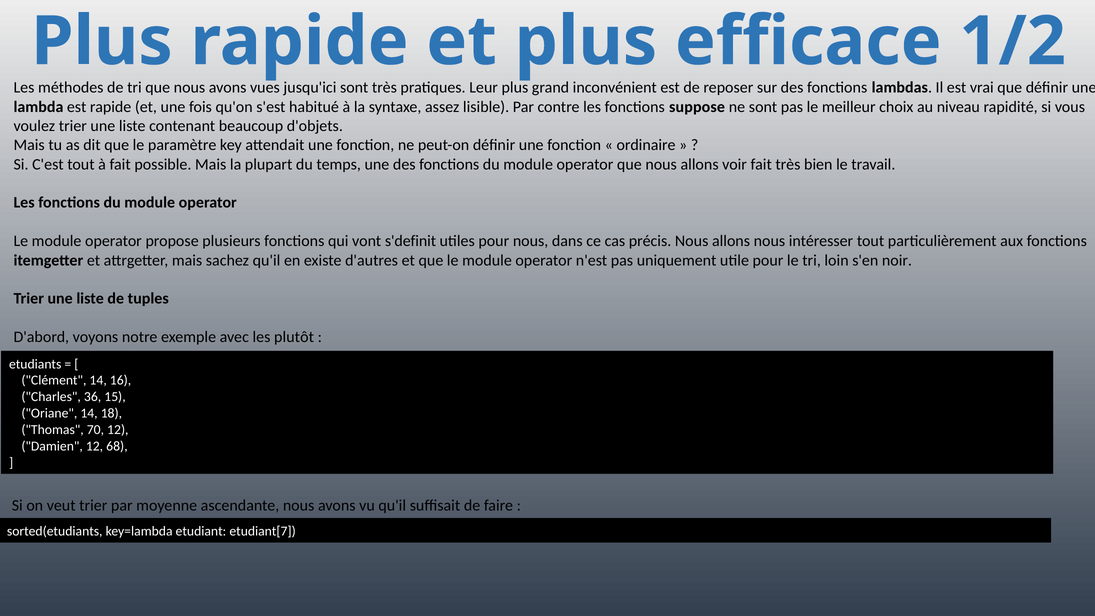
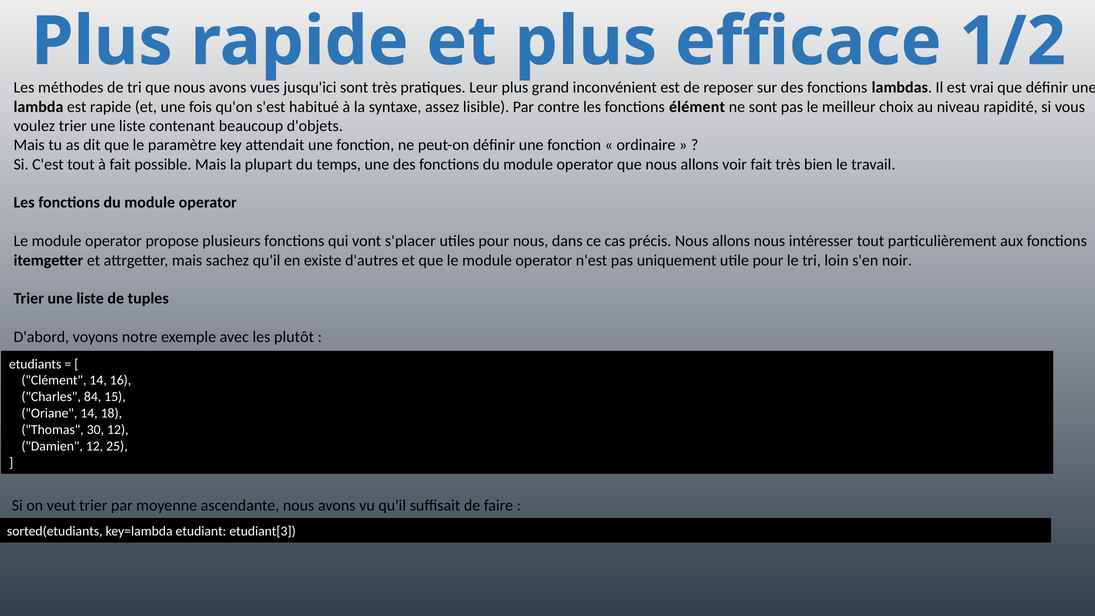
suppose: suppose -> élément (697, 107)
s'definit: s'definit -> s'placer (410, 241)
36: 36 -> 84 (93, 397)
70: 70 -> 30 (95, 430)
68: 68 -> 25 (117, 446)
etudiant[7: etudiant[7 -> etudiant[3 (263, 531)
